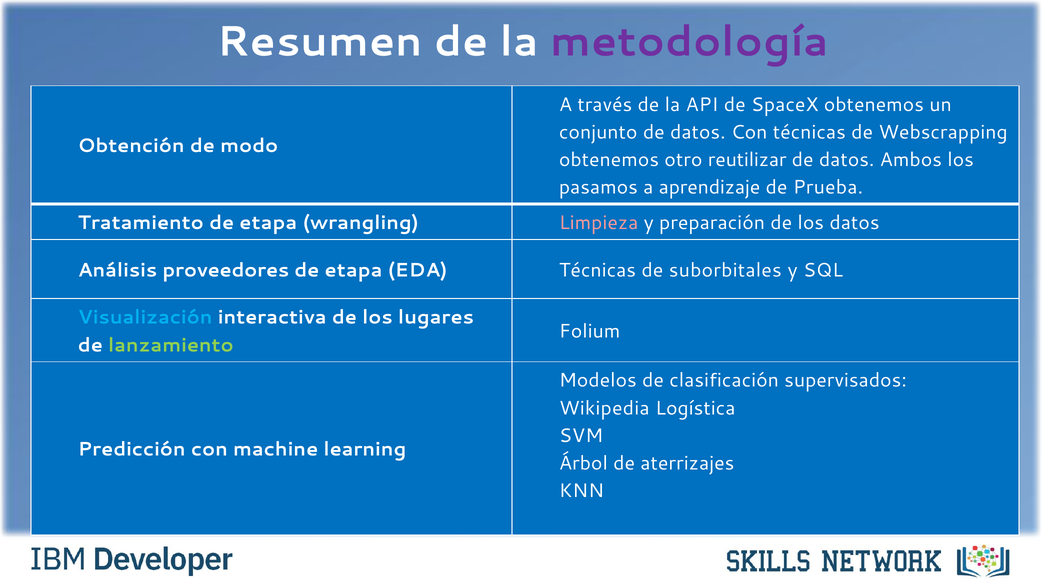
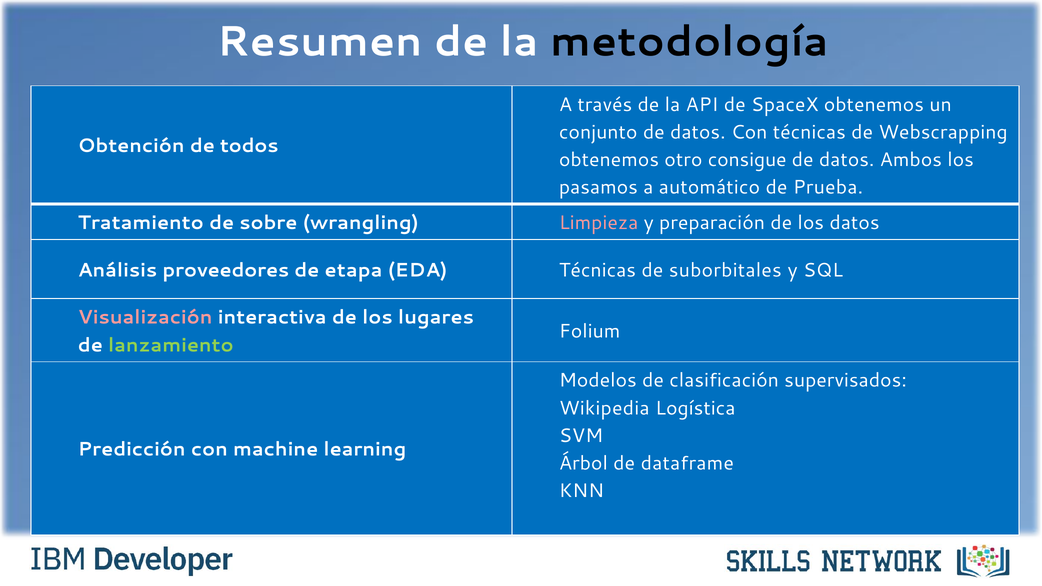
metodología colour: purple -> black (690, 42)
modo: modo -> todos (249, 146)
reutilizar: reutilizar -> consigue (747, 160)
aprendizaje: aprendizaje -> automático (709, 187)
Tratamiento de etapa: etapa -> sobre (268, 223)
Visualización colour: light blue -> pink (145, 318)
aterrizajes: aterrizajes -> dataframe (687, 463)
